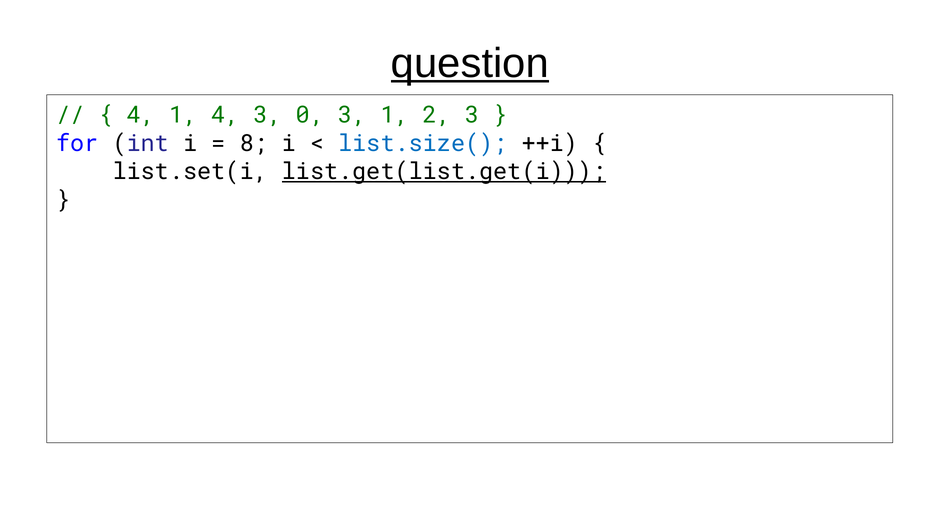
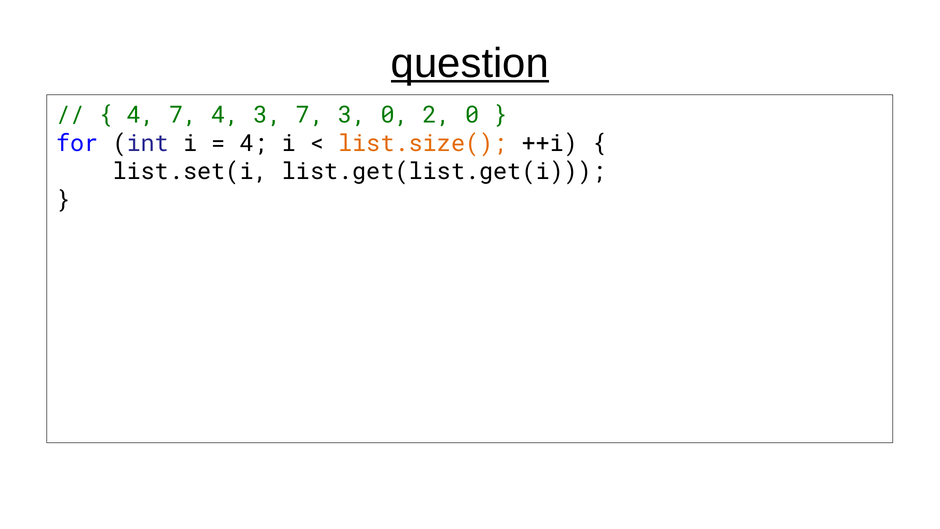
4 1: 1 -> 7 (183, 115)
3 0: 0 -> 7 (310, 115)
3 1: 1 -> 0 (395, 115)
2 3: 3 -> 0 (472, 115)
8: 8 -> 4 (254, 143)
list.size( colour: blue -> orange (423, 143)
list.get(list.get(i underline: present -> none (444, 172)
